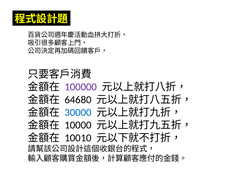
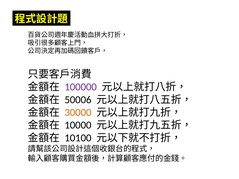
64680: 64680 -> 50006 (78, 100)
30000 colour: blue -> orange (78, 113)
10010: 10010 -> 10100 (78, 138)
